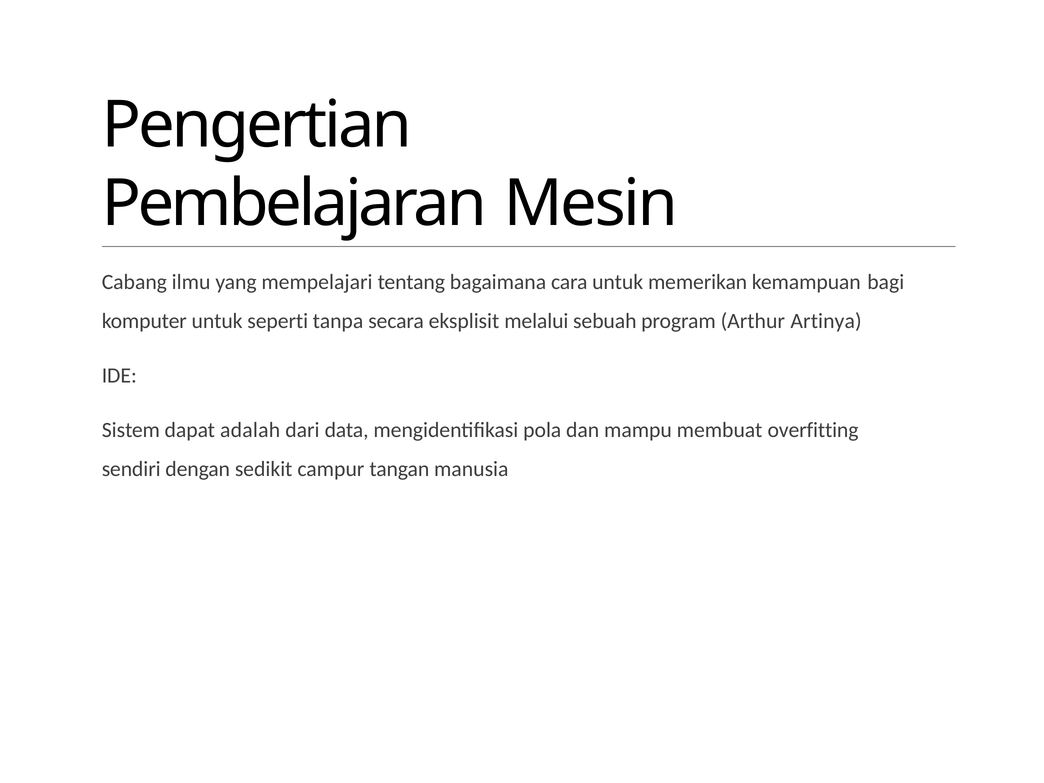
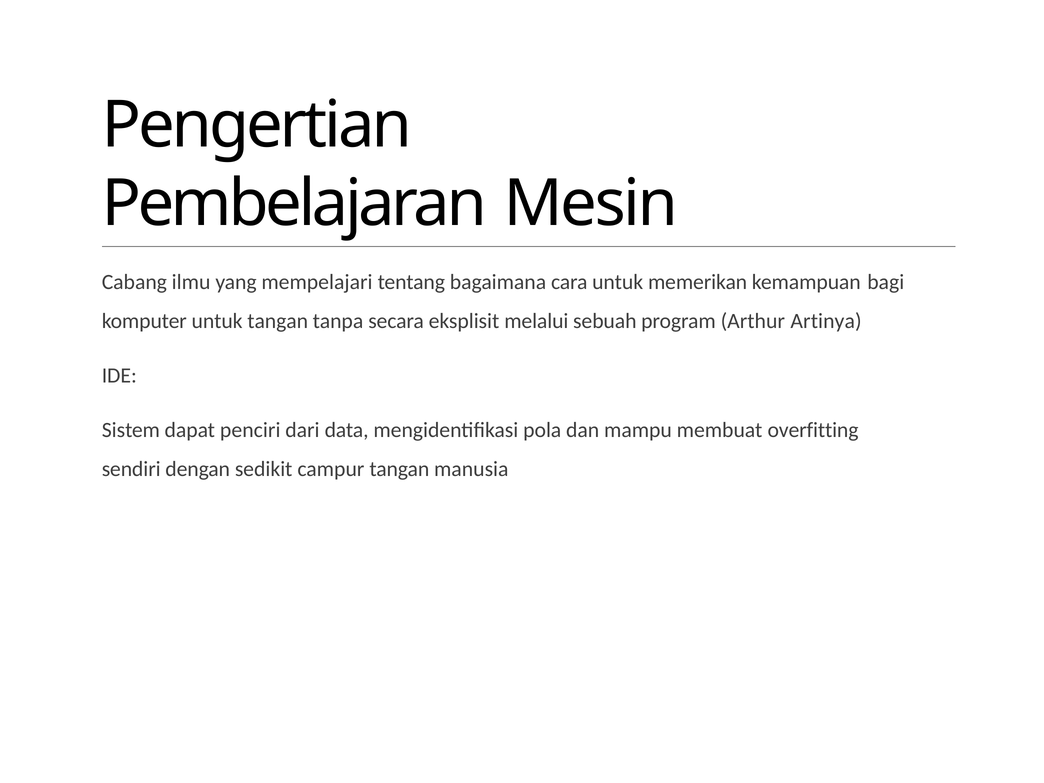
untuk seperti: seperti -> tangan (278, 321)
adalah: adalah -> penciri (250, 430)
